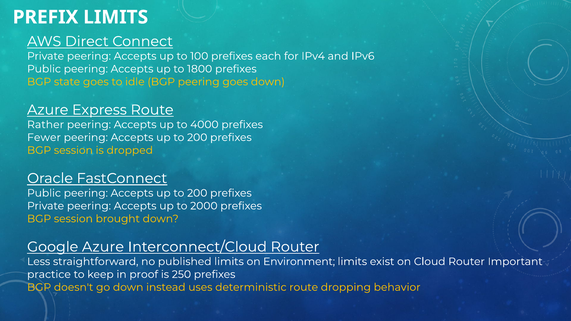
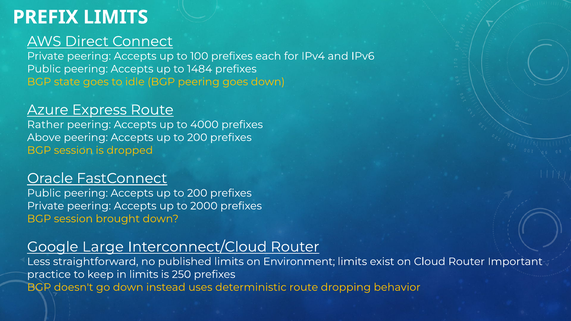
1800: 1800 -> 1484 (200, 69)
Fewer: Fewer -> Above (44, 138)
Google Azure: Azure -> Large (103, 247)
in proof: proof -> limits (144, 275)
